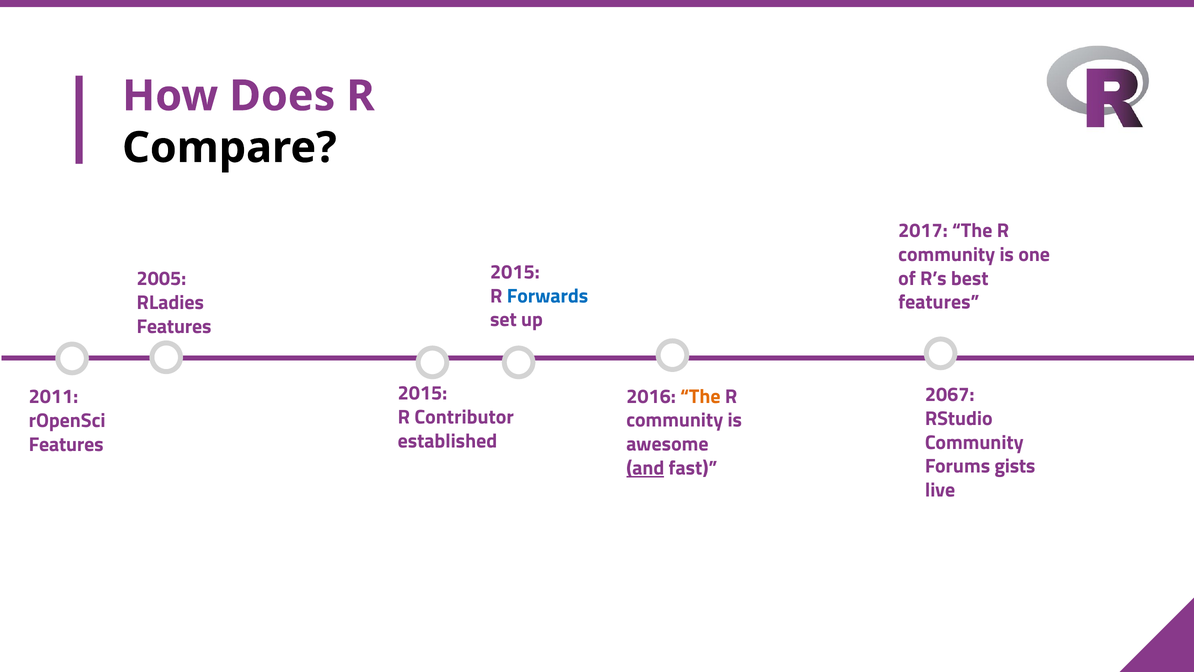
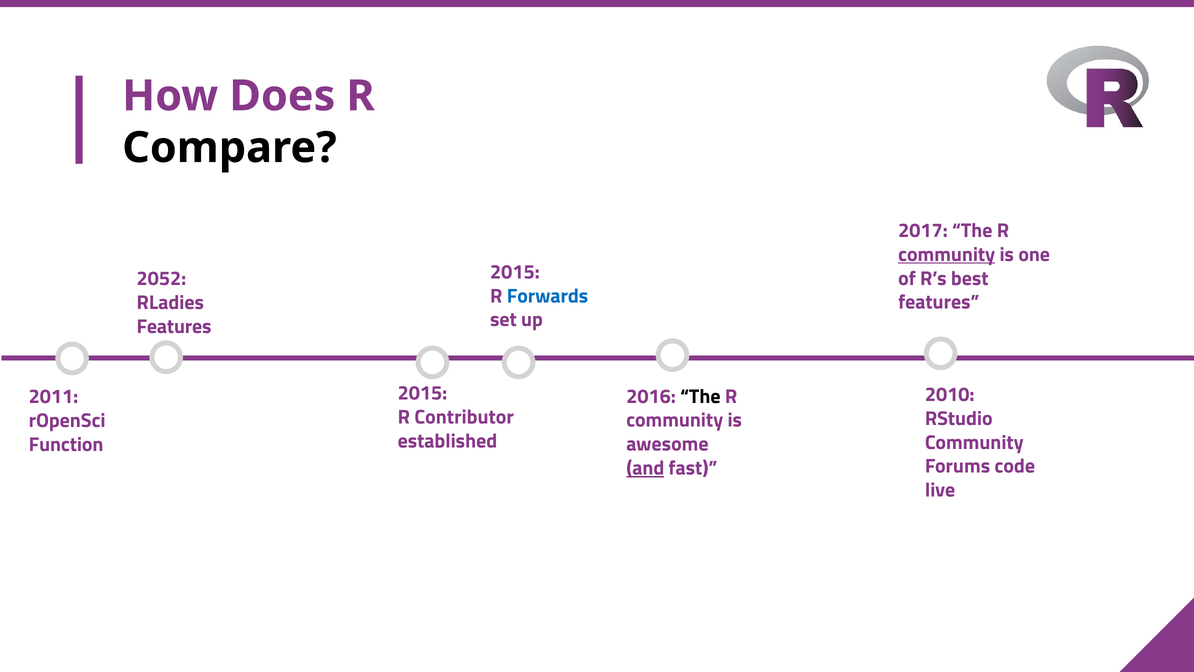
community underline: none -> present (947, 254)
2005: 2005 -> 2052 (161, 279)
2067: 2067 -> 2010 (950, 395)
The colour: orange -> black (700, 396)
Features: Features -> Function (66, 444)
gists: gists -> code (1015, 466)
